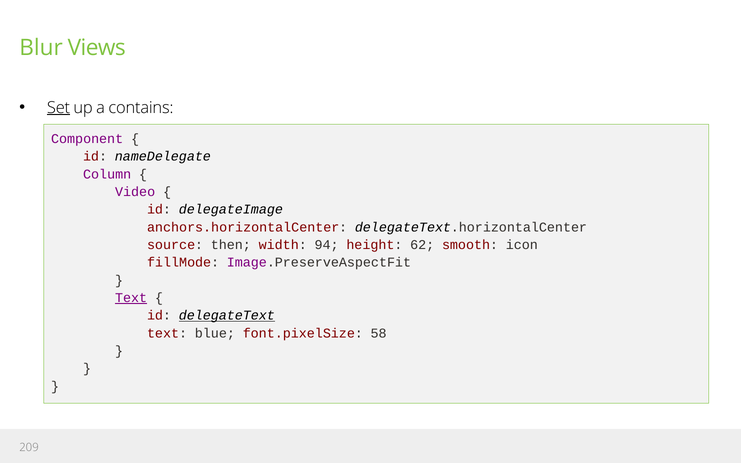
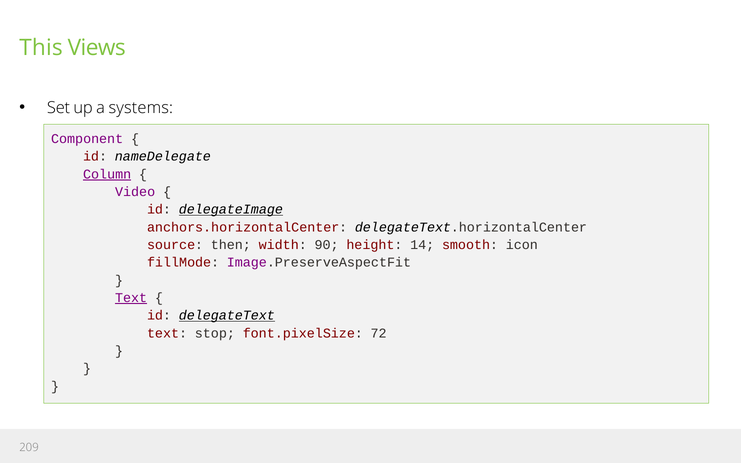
Blur: Blur -> This (41, 48)
Set underline: present -> none (59, 108)
contains: contains -> systems (141, 108)
Column underline: none -> present (107, 174)
delegateImage underline: none -> present (231, 210)
94: 94 -> 90 (327, 245)
62: 62 -> 14 (422, 245)
blue: blue -> stop (215, 333)
58: 58 -> 72 (379, 333)
